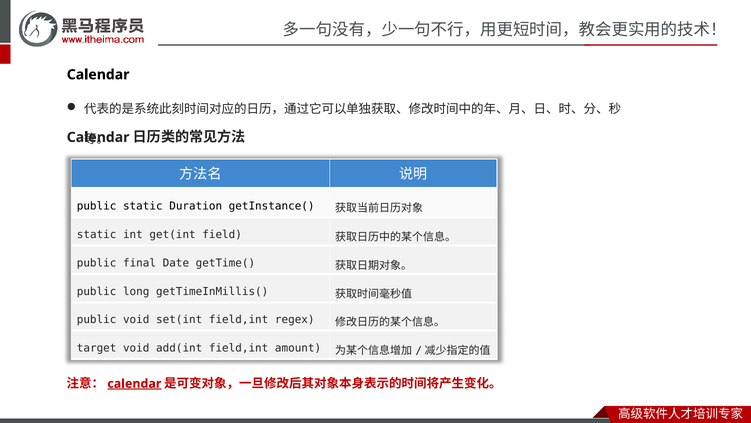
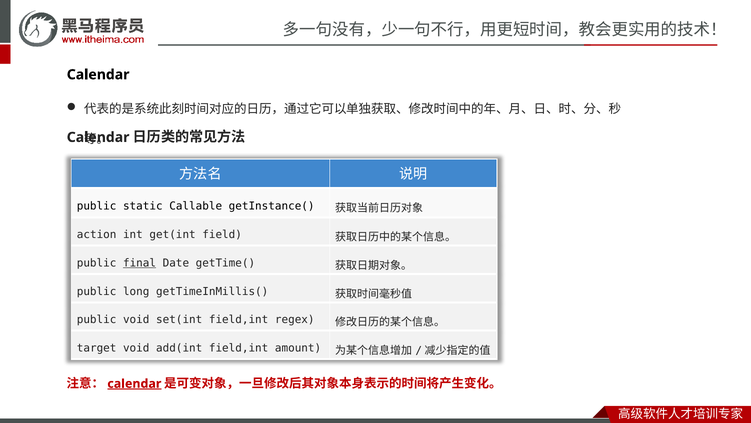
Duration: Duration -> Callable (196, 206)
static: static -> action (97, 235)
final underline: none -> present (140, 263)
